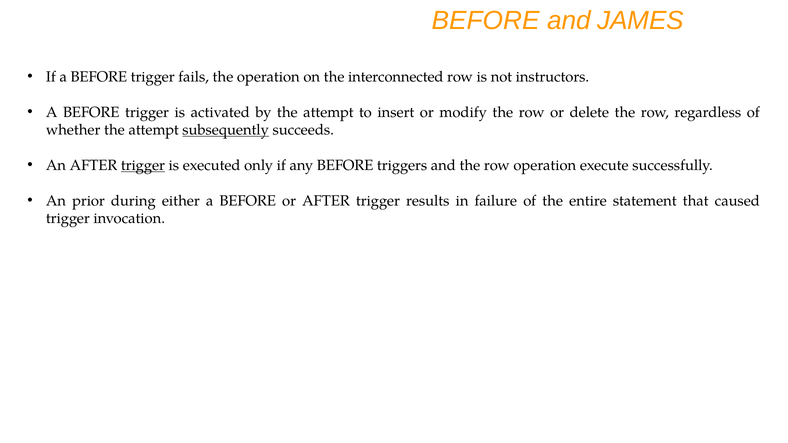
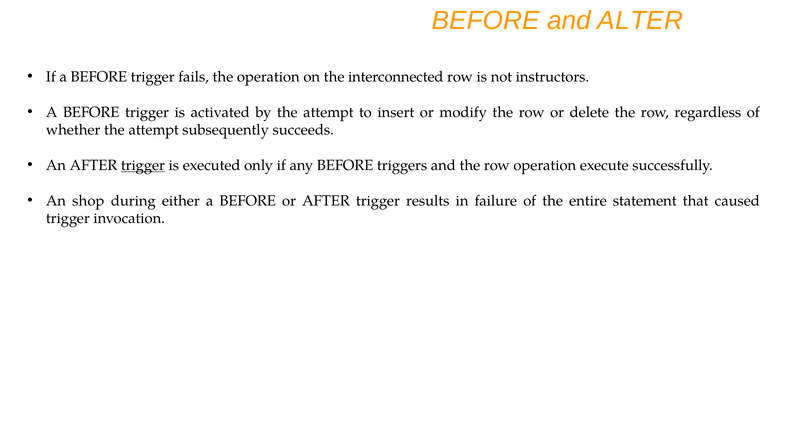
JAMES: JAMES -> ALTER (640, 21)
subsequently underline: present -> none (226, 130)
prior: prior -> shop (88, 201)
